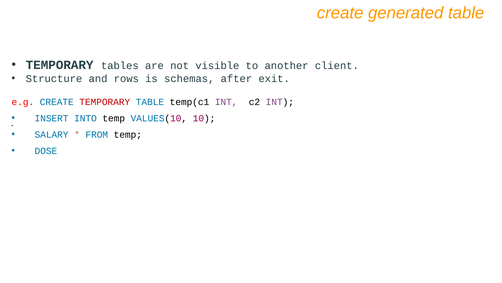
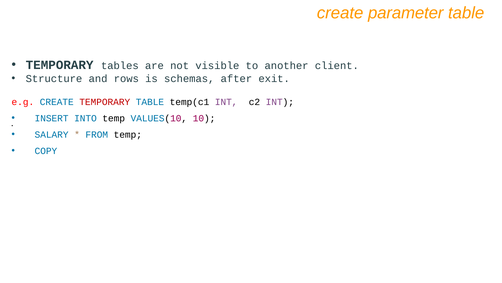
generated: generated -> parameter (406, 13)
DOSE: DOSE -> COPY (46, 151)
